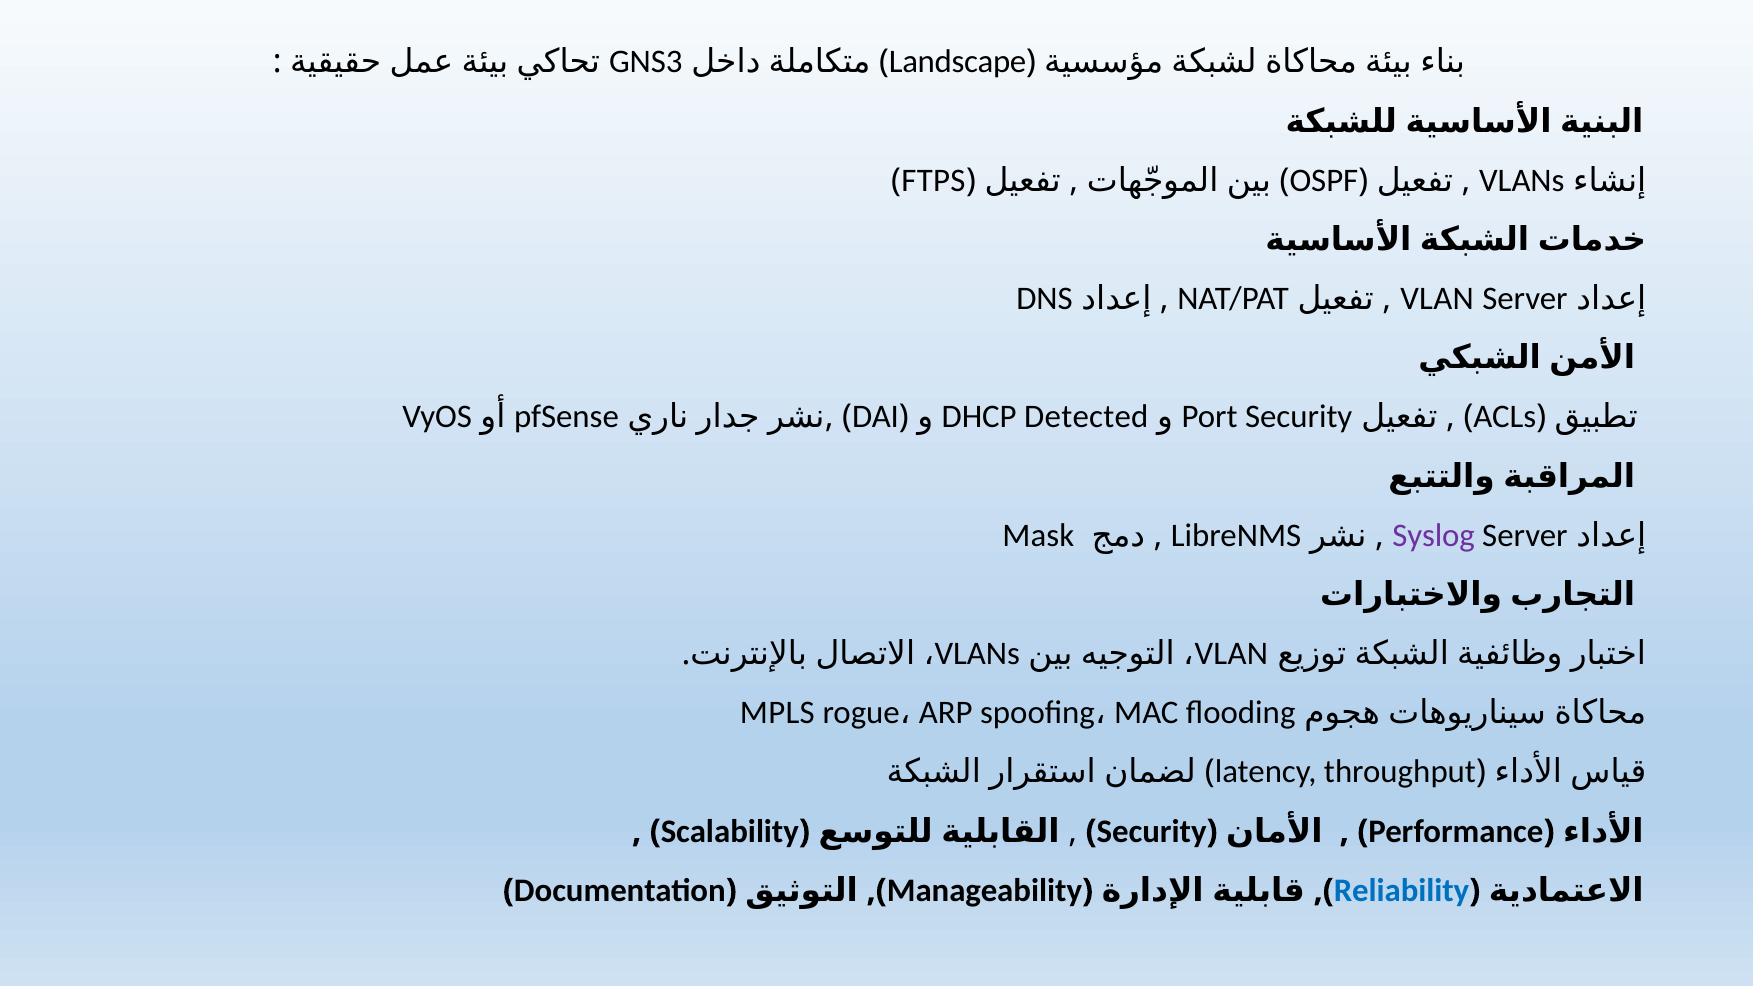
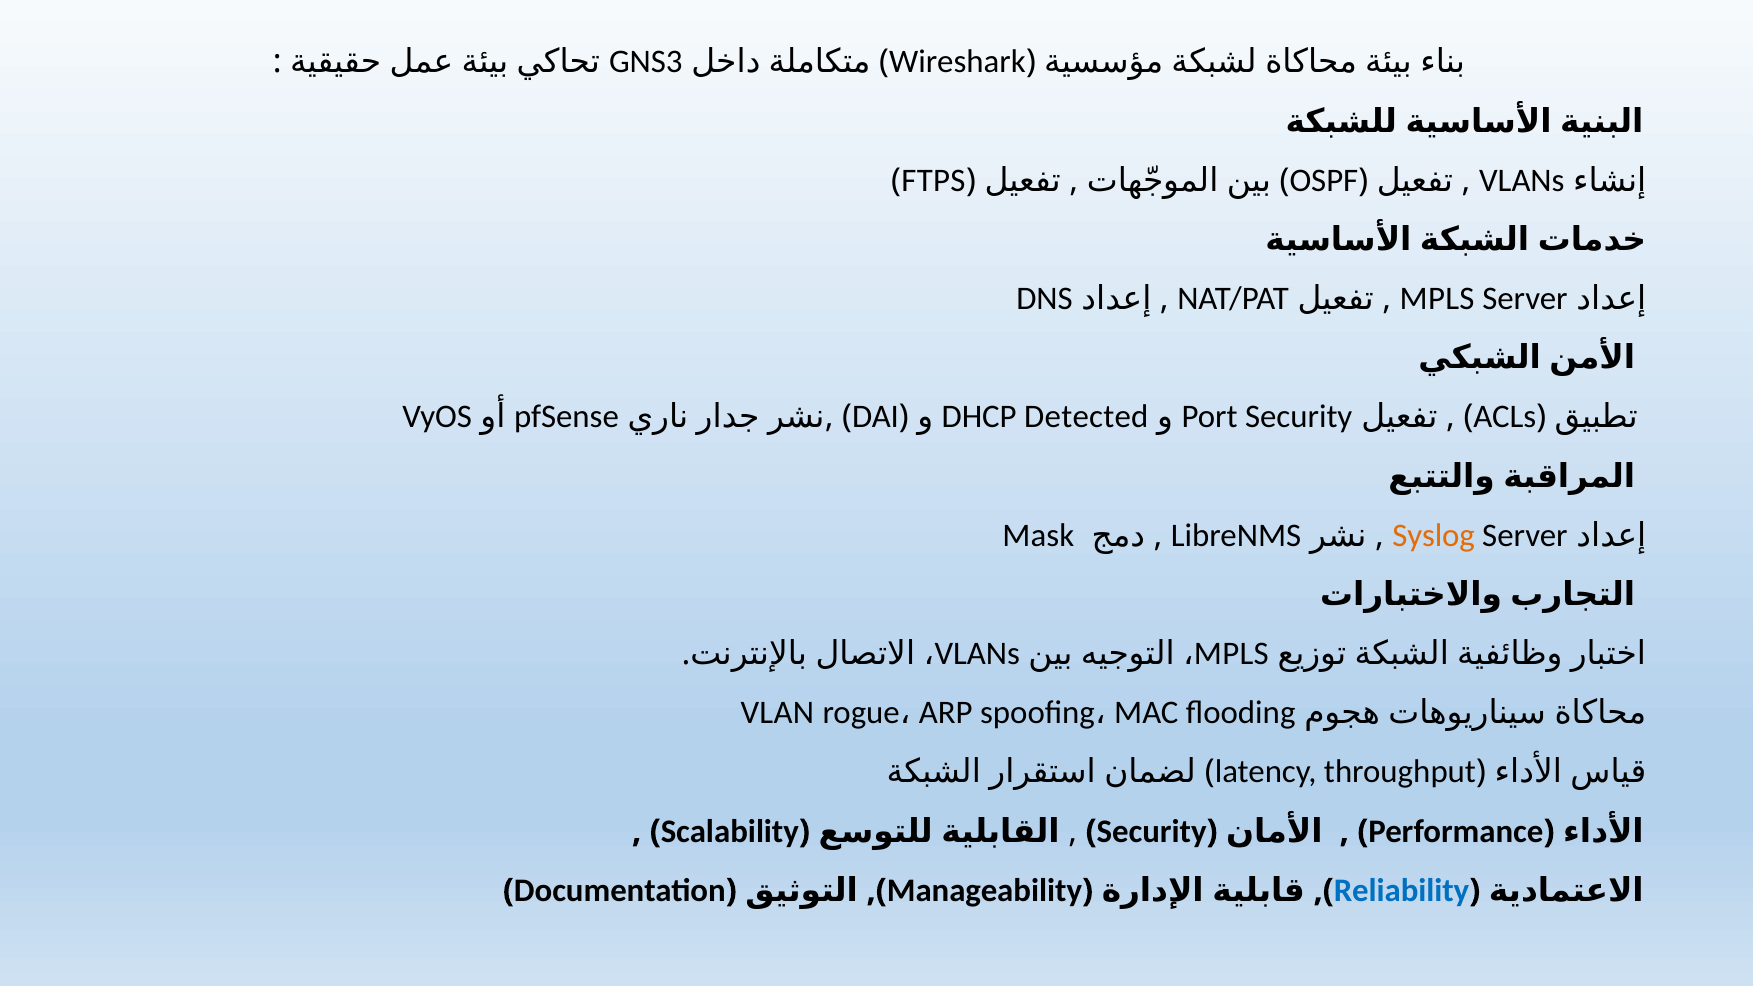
Landscape: Landscape -> Wireshark (957, 62)
VLAN: VLAN -> MPLS (1437, 299)
Syslog colour: purple -> orange (1434, 535)
VLAN: VLAN -> MPLS (1231, 654)
MPLS: MPLS -> VLAN (777, 713)
